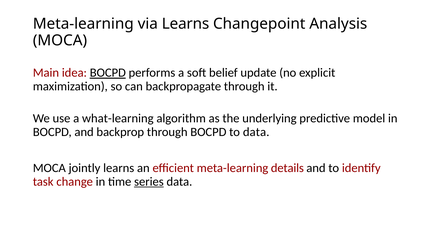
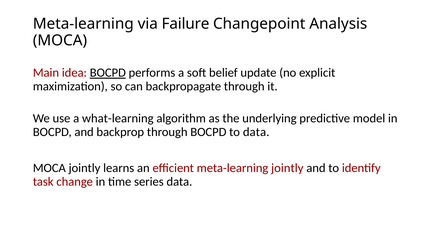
via Learns: Learns -> Failure (186, 24)
meta-learning details: details -> jointly (287, 168)
series underline: present -> none (149, 182)
